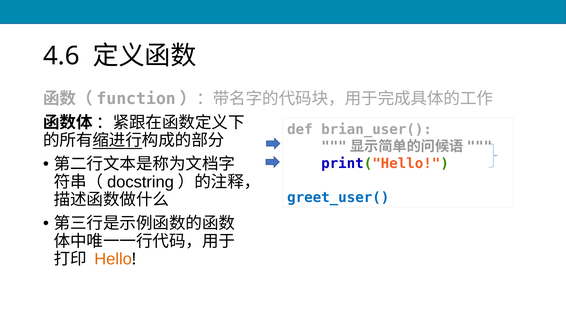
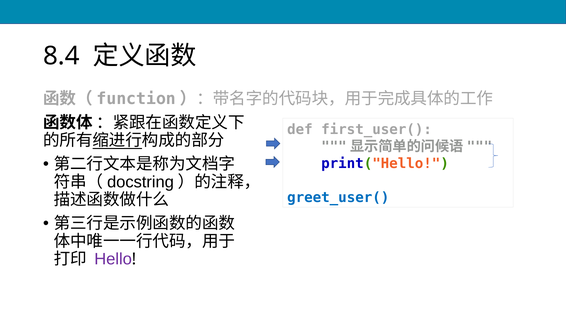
4.6: 4.6 -> 8.4 (61, 56)
brian_user(: brian_user( -> first_user( (377, 130)
Hello colour: orange -> purple (113, 259)
